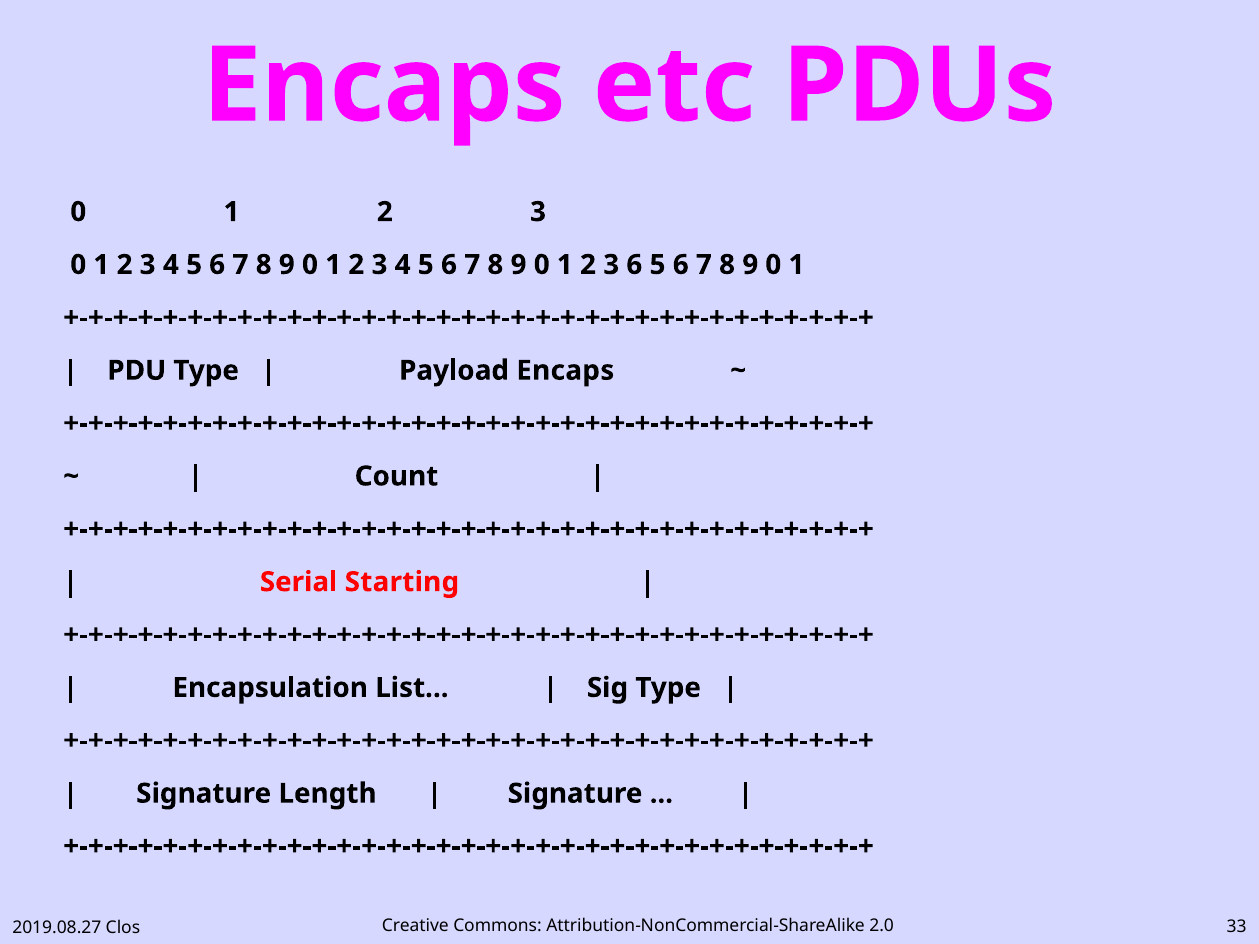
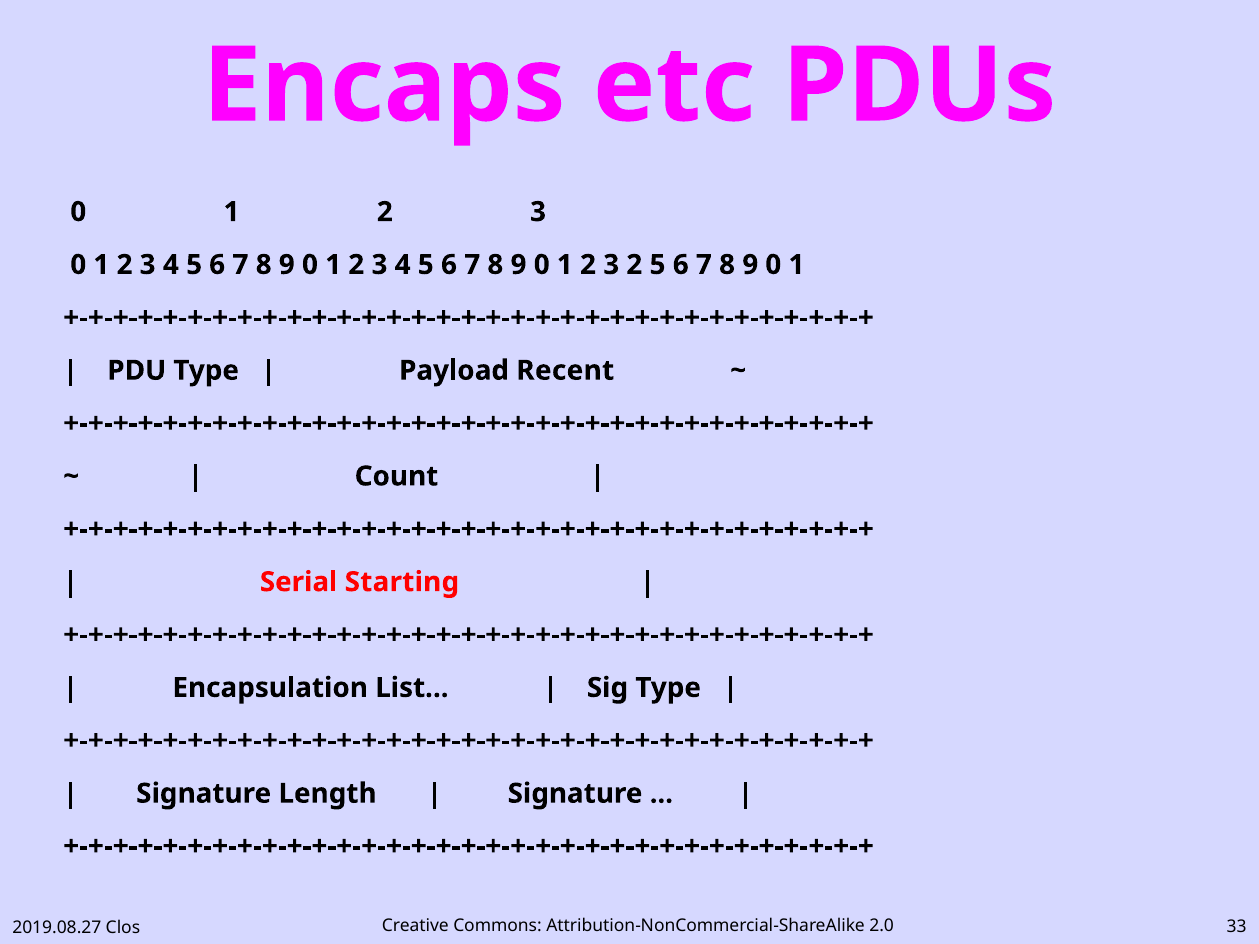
3 6: 6 -> 2 (634, 265)
Payload Encaps: Encaps -> Recent (565, 371)
